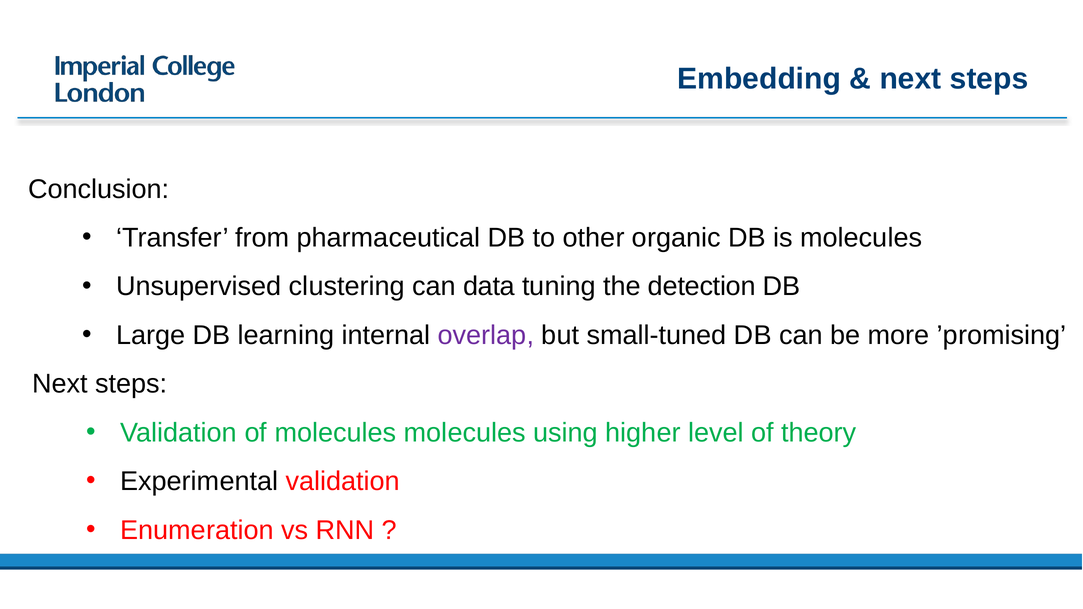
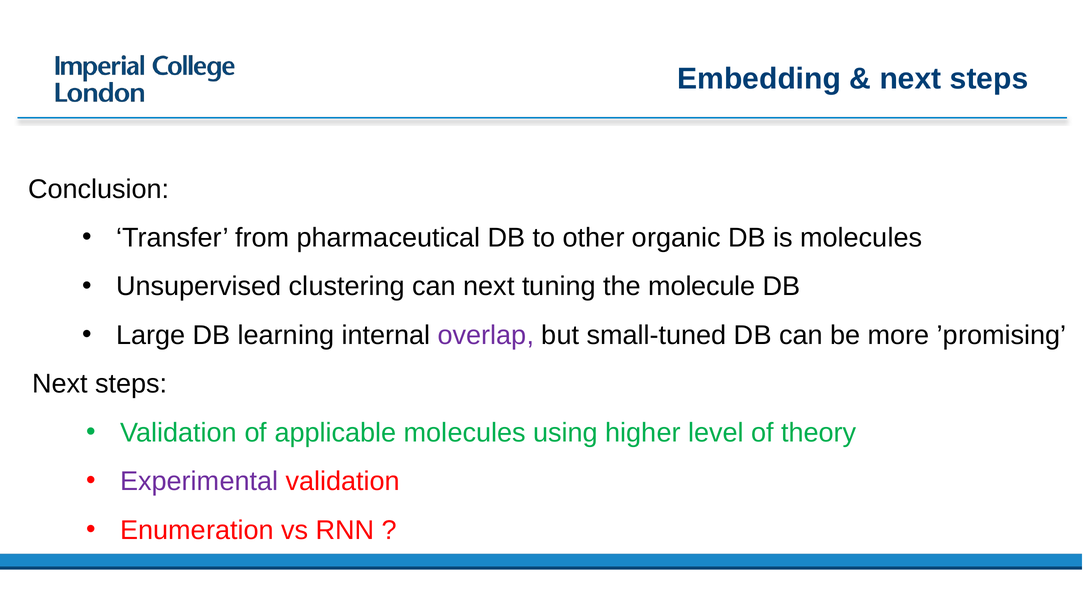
can data: data -> next (489, 287)
detection: detection -> molecule (702, 287)
of molecules: molecules -> applicable (336, 433)
Experimental colour: black -> purple (199, 482)
